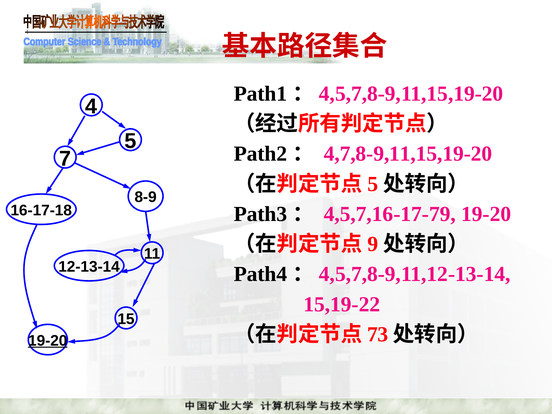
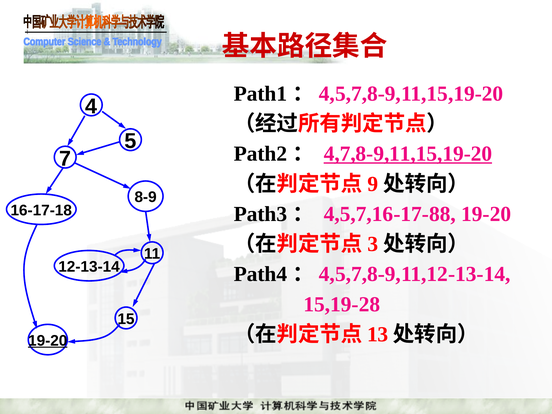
4,7,8-9,11,15,19-20 underline: none -> present (408, 154)
5: 5 -> 9 (373, 184)
4,5,7,16-17-79: 4,5,7,16-17-79 -> 4,5,7,16-17-88 (390, 214)
9: 9 -> 3 (373, 244)
15,19-22: 15,19-22 -> 15,19-28 (342, 304)
73: 73 -> 13 (378, 334)
